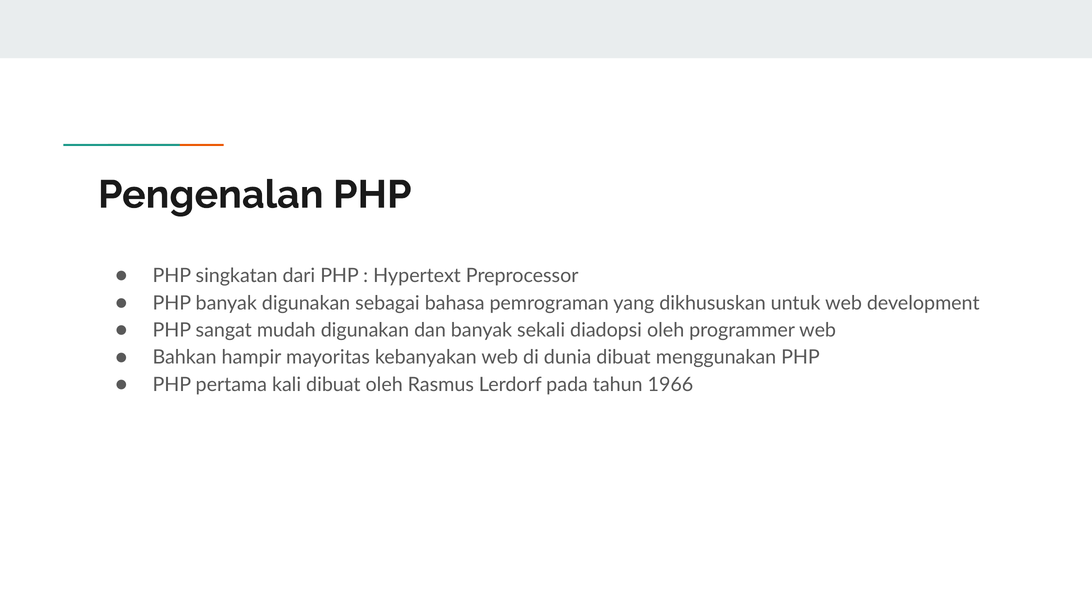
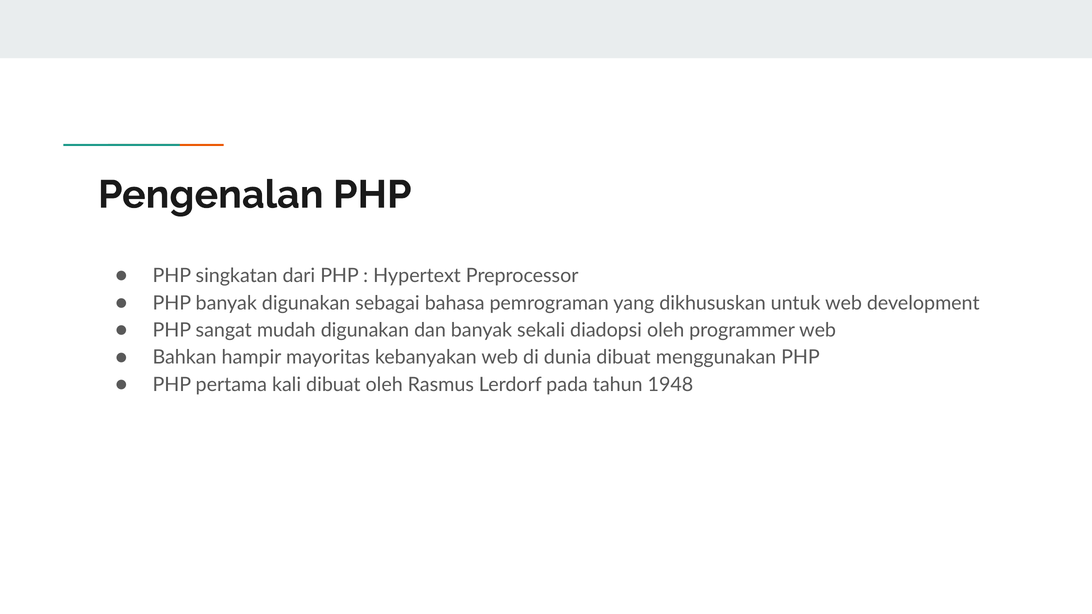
1966: 1966 -> 1948 (670, 385)
